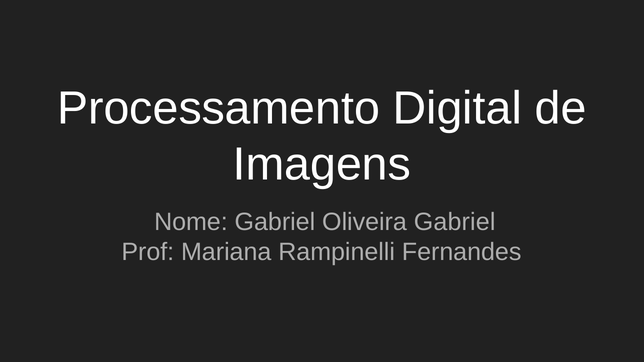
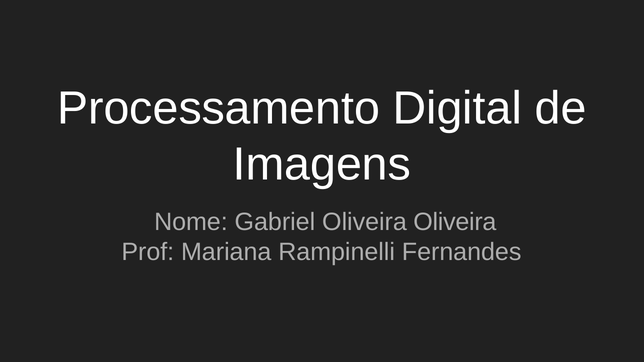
Oliveira Gabriel: Gabriel -> Oliveira (455, 222)
